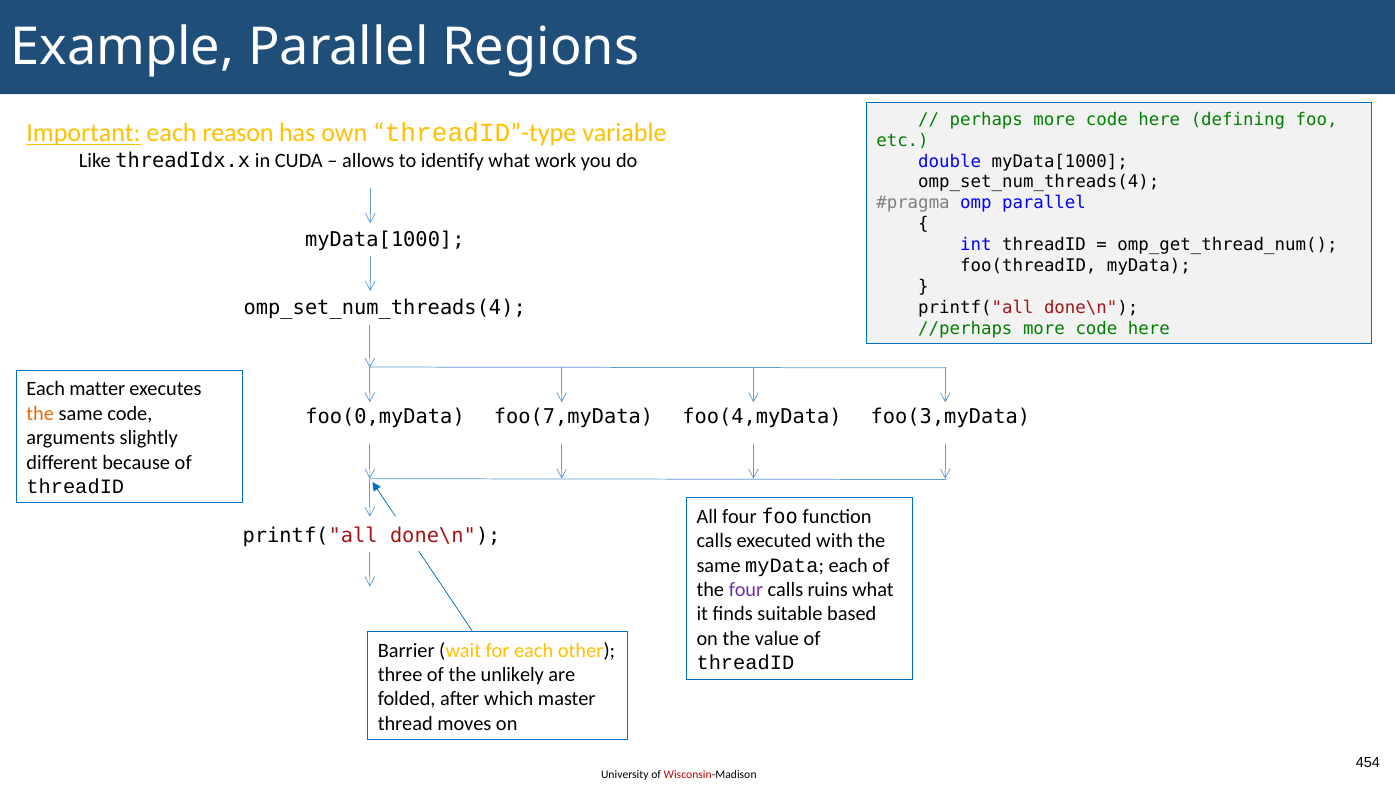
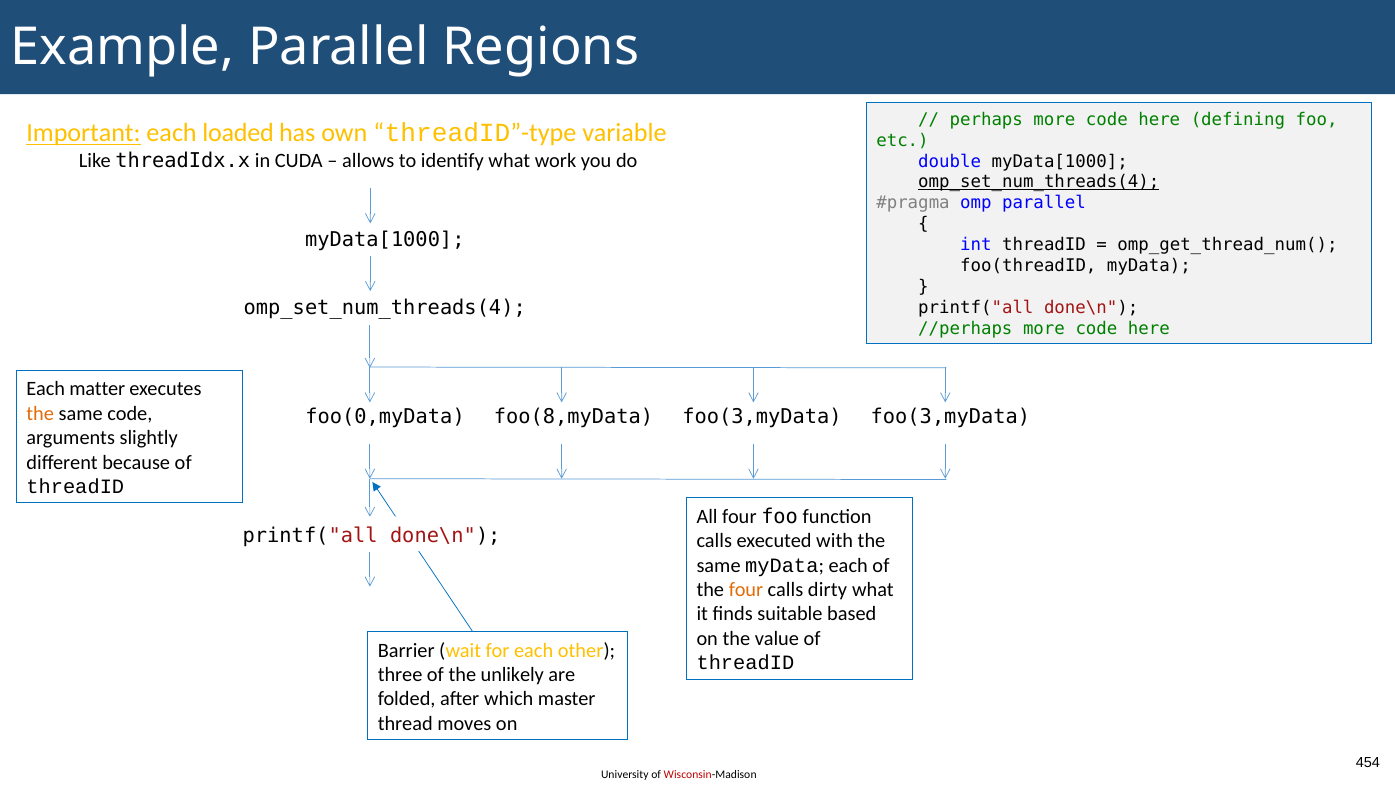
reason: reason -> loaded (238, 133)
omp_set_num_threads(4 underline: none -> present (1039, 182)
foo(7,myData: foo(7,myData -> foo(8,myData (573, 416)
foo(4,myData: foo(4,myData -> foo(3,myData (762, 416)
four colour: purple -> orange (746, 590)
ruins: ruins -> dirty (827, 590)
